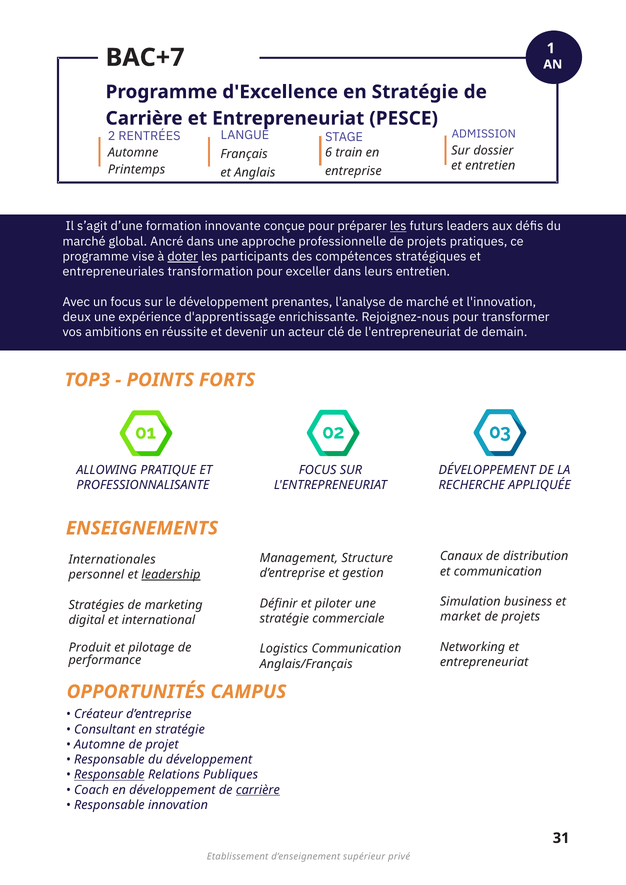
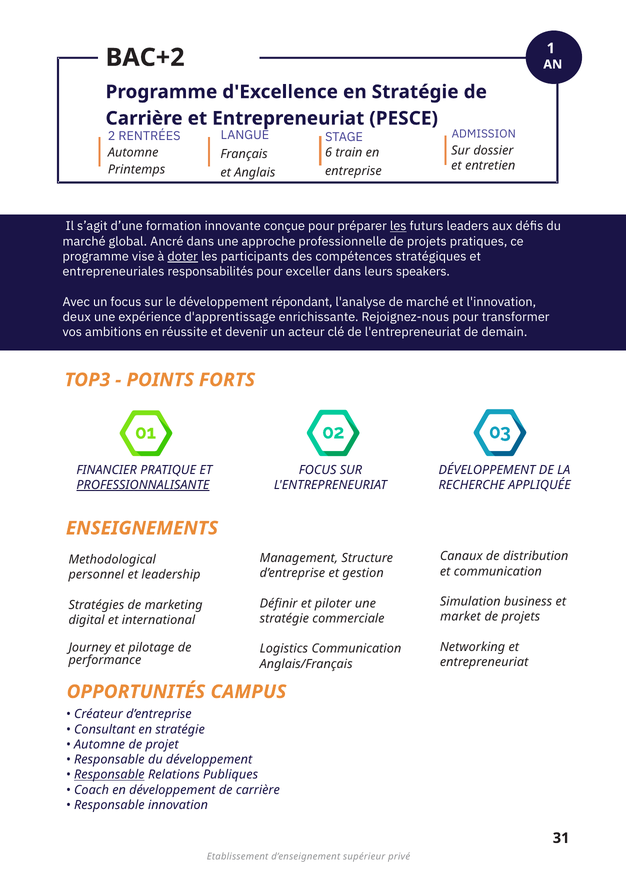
BAC+7: BAC+7 -> BAC+2 (145, 58)
transformation: transformation -> responsabilités (210, 272)
leurs entretien: entretien -> speakers (423, 272)
prenantes: prenantes -> répondant (302, 302)
ALLOWING: ALLOWING -> FINANCIER (107, 470)
PROFESSIONNALISANTE underline: none -> present (143, 486)
Internationales: Internationales -> Methodological (112, 560)
leadership underline: present -> none (171, 575)
Produit: Produit -> Journey (90, 648)
carrière underline: present -> none (258, 791)
